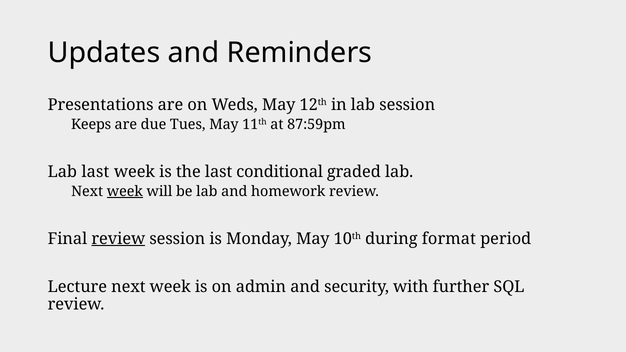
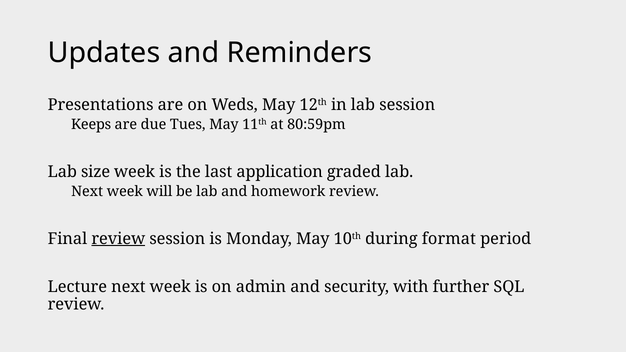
87:59pm: 87:59pm -> 80:59pm (316, 125)
Lab last: last -> size (96, 172)
conditional: conditional -> application (280, 172)
week underline: present -> none (125, 192)
